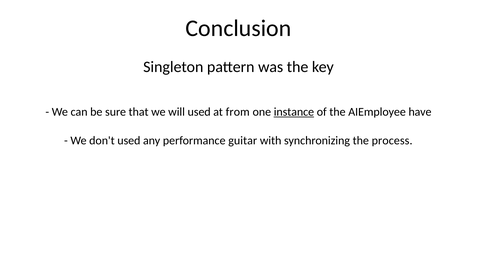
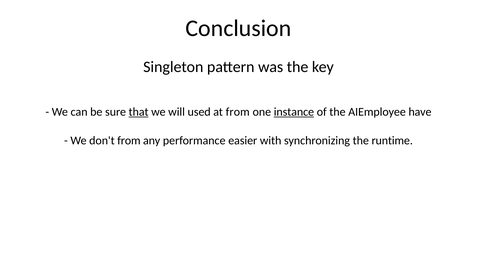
that underline: none -> present (139, 112)
don't used: used -> from (129, 141)
guitar: guitar -> easier (243, 141)
process: process -> runtime (392, 141)
